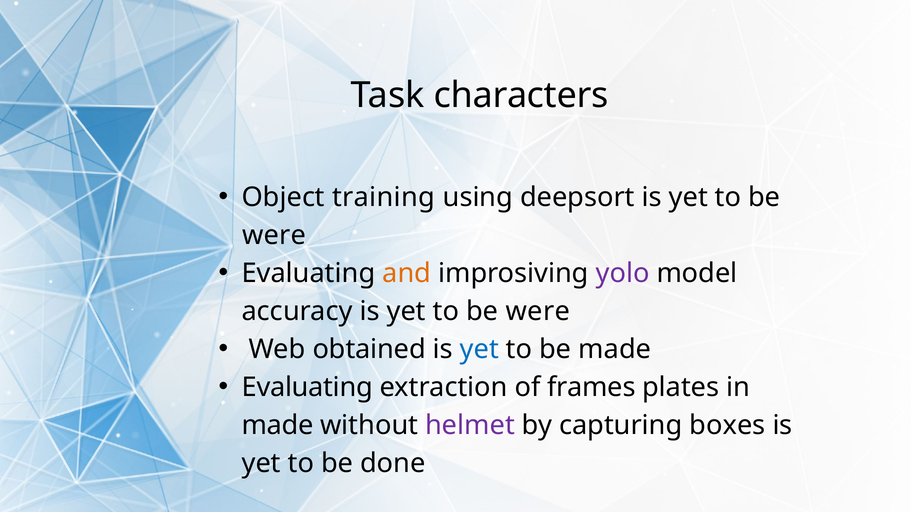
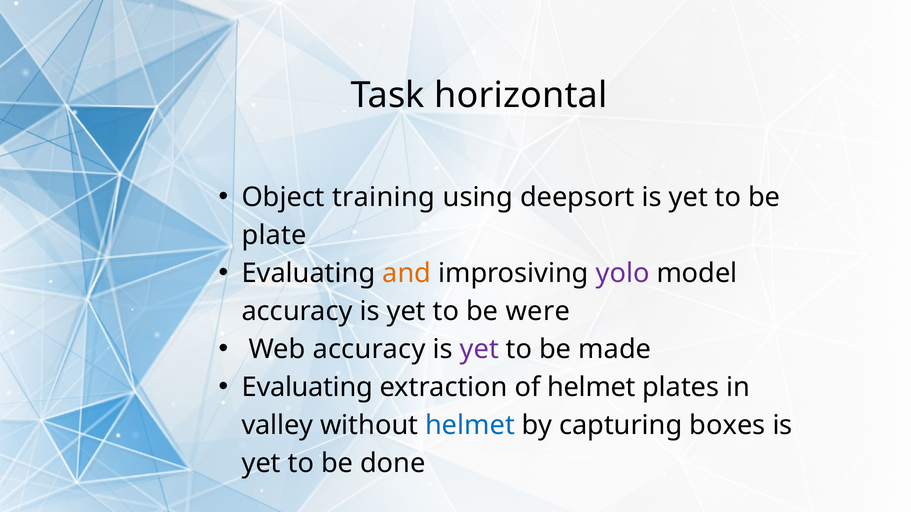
characters: characters -> horizontal (521, 96)
were: were -> plate (274, 235)
Web obtained: obtained -> accuracy (369, 350)
yet colour: blue -> purple (479, 350)
of frames: frames -> helmet (591, 388)
made: made -> valley (277, 426)
helmet colour: purple -> blue (470, 426)
